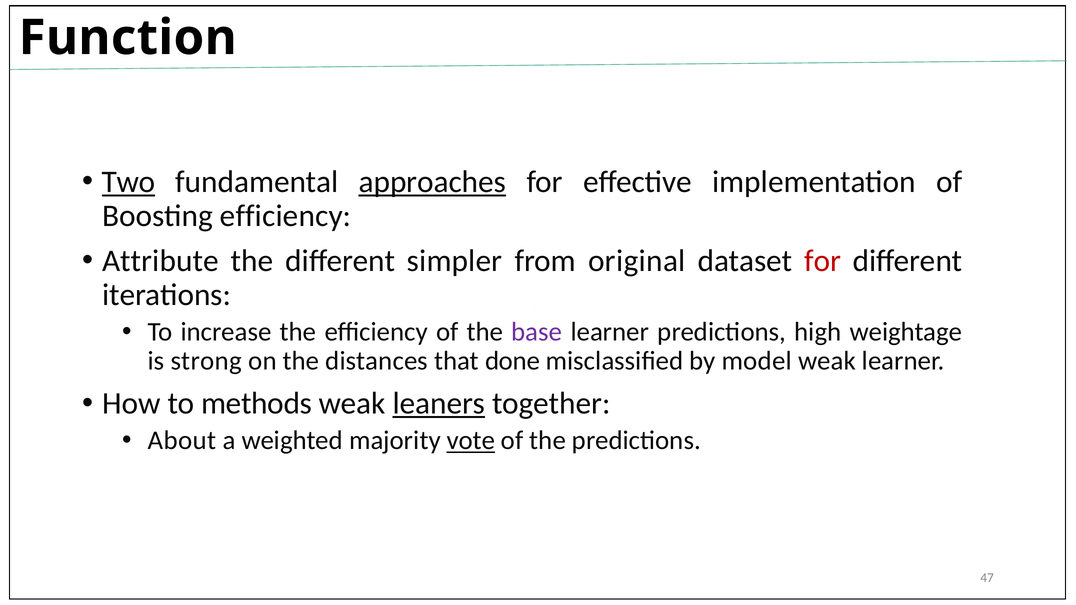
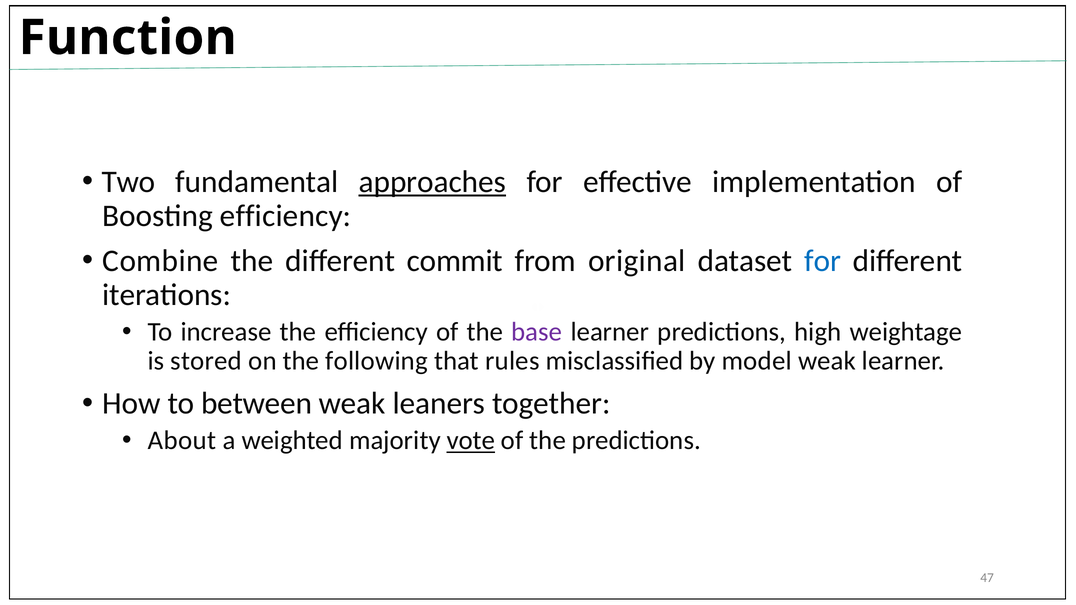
Two underline: present -> none (129, 182)
Attribute: Attribute -> Combine (160, 261)
simpler: simpler -> commit (455, 261)
for colour: red -> blue (823, 261)
strong: strong -> stored (206, 361)
distances: distances -> following (377, 361)
done: done -> rules (512, 361)
methods: methods -> between (257, 404)
leaners underline: present -> none (439, 404)
